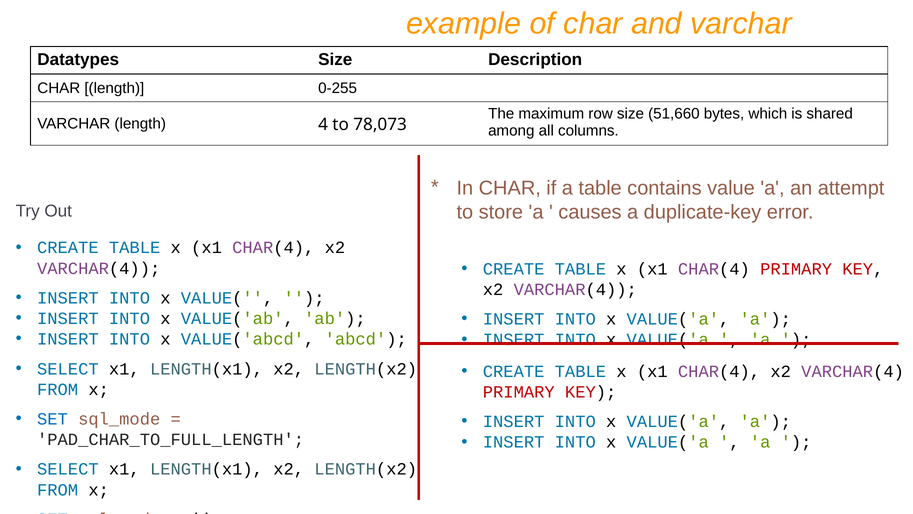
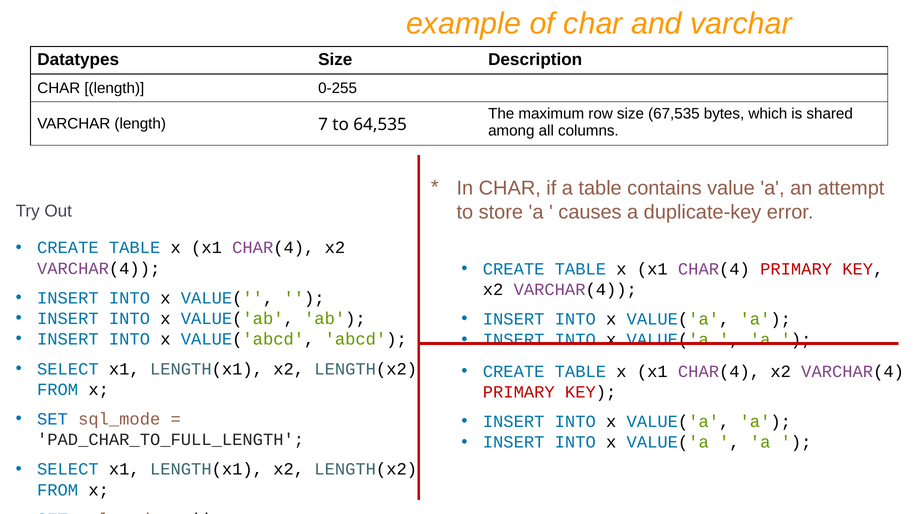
51,660: 51,660 -> 67,535 (674, 114)
4: 4 -> 7 (323, 124)
78,073: 78,073 -> 64,535 (380, 124)
